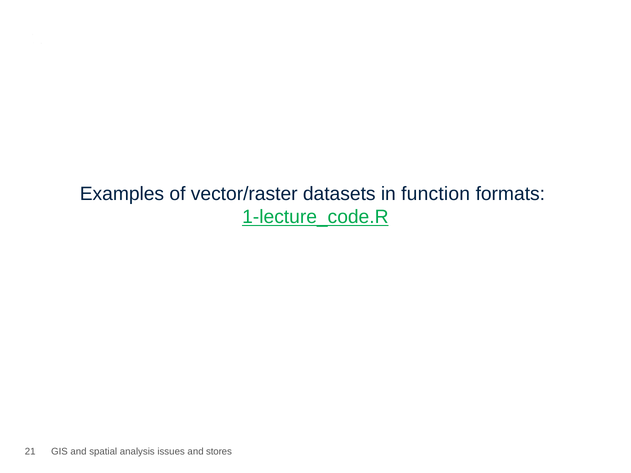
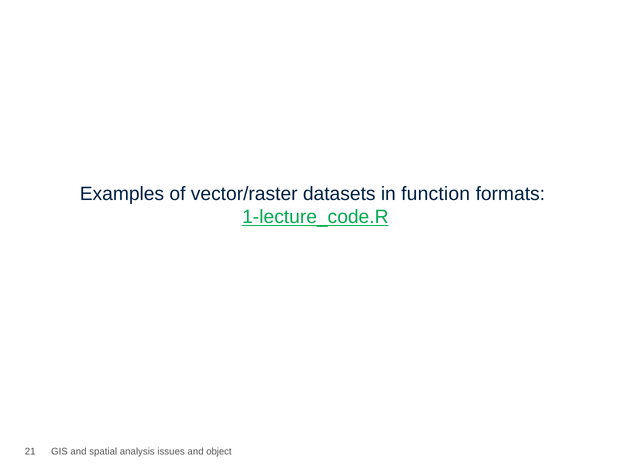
stores: stores -> object (219, 452)
